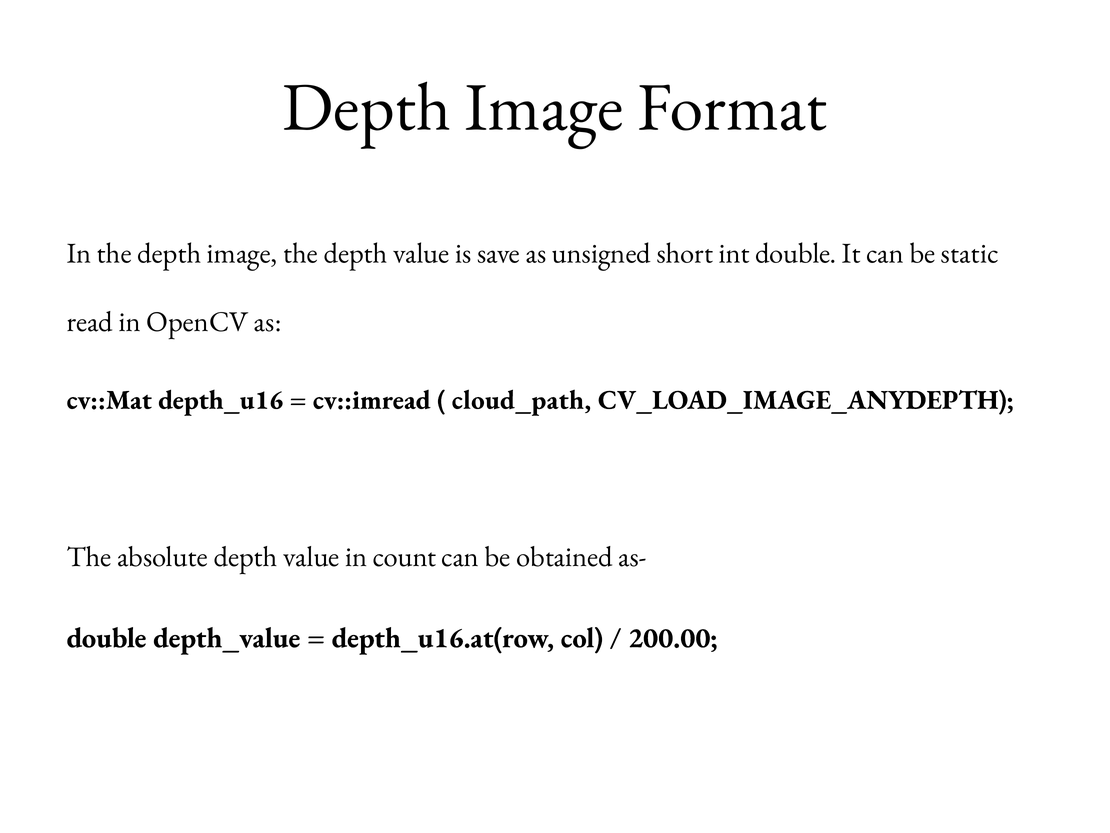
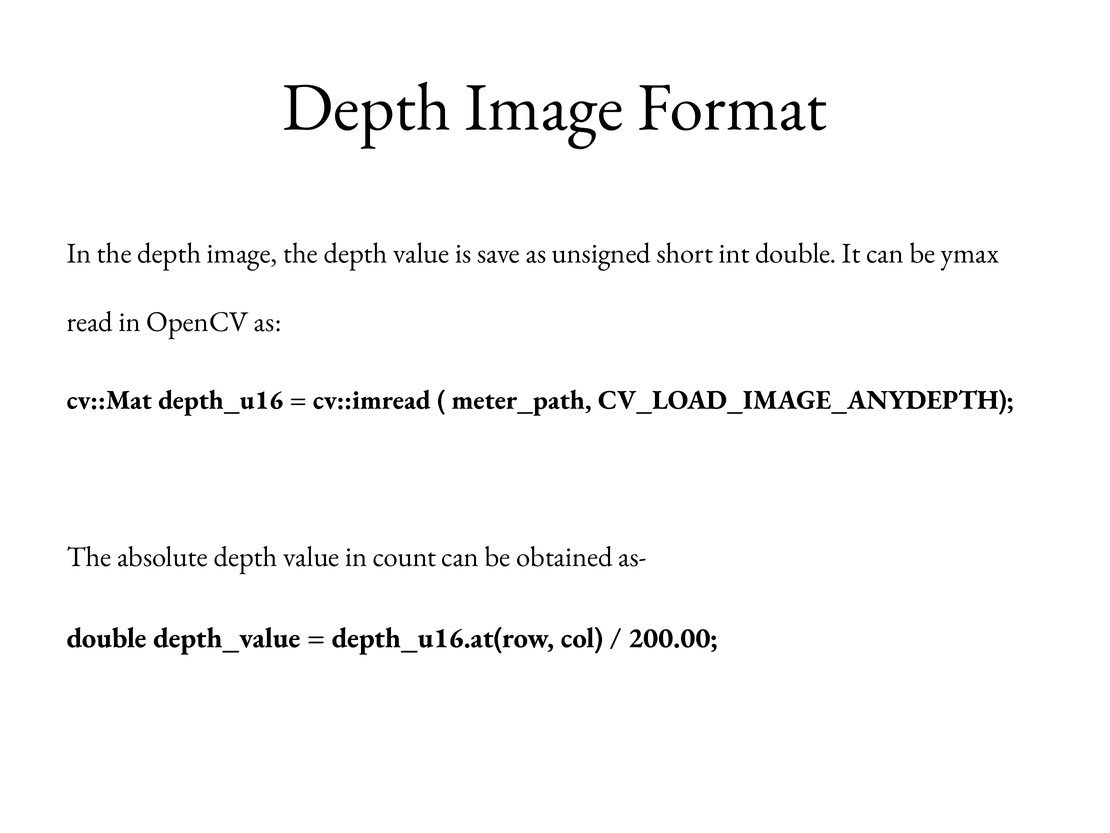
static: static -> ymax (970, 253)
cloud_path: cloud_path -> meter_path (522, 400)
